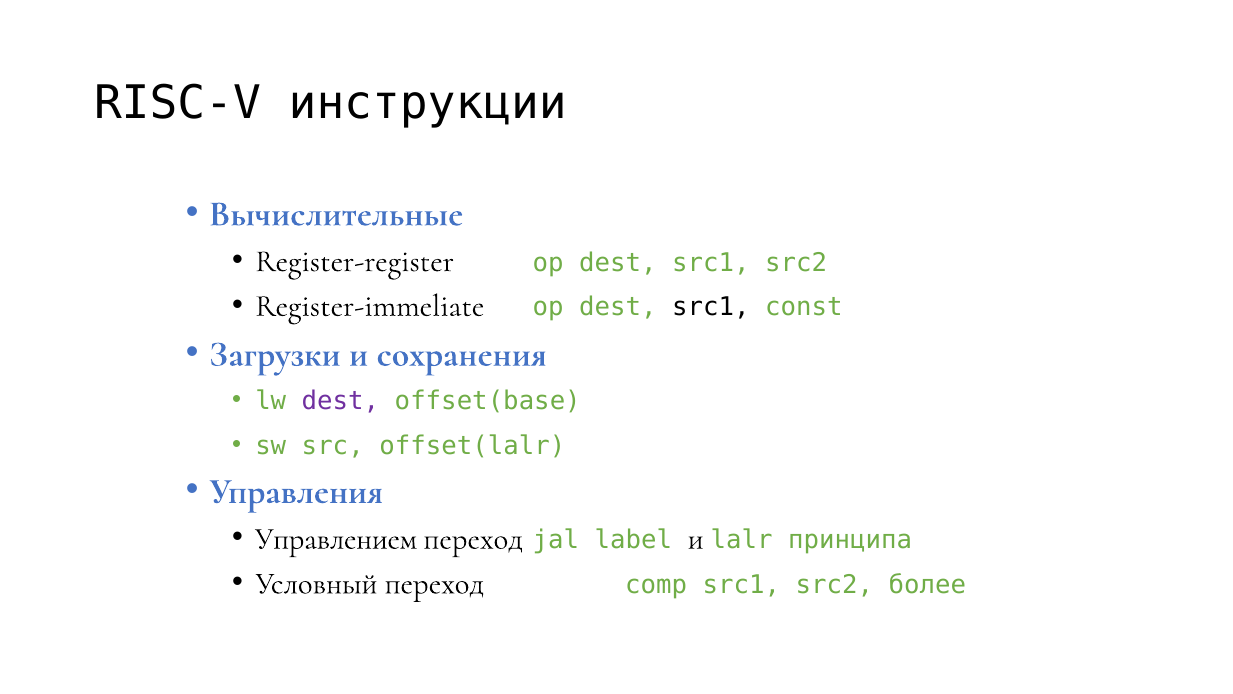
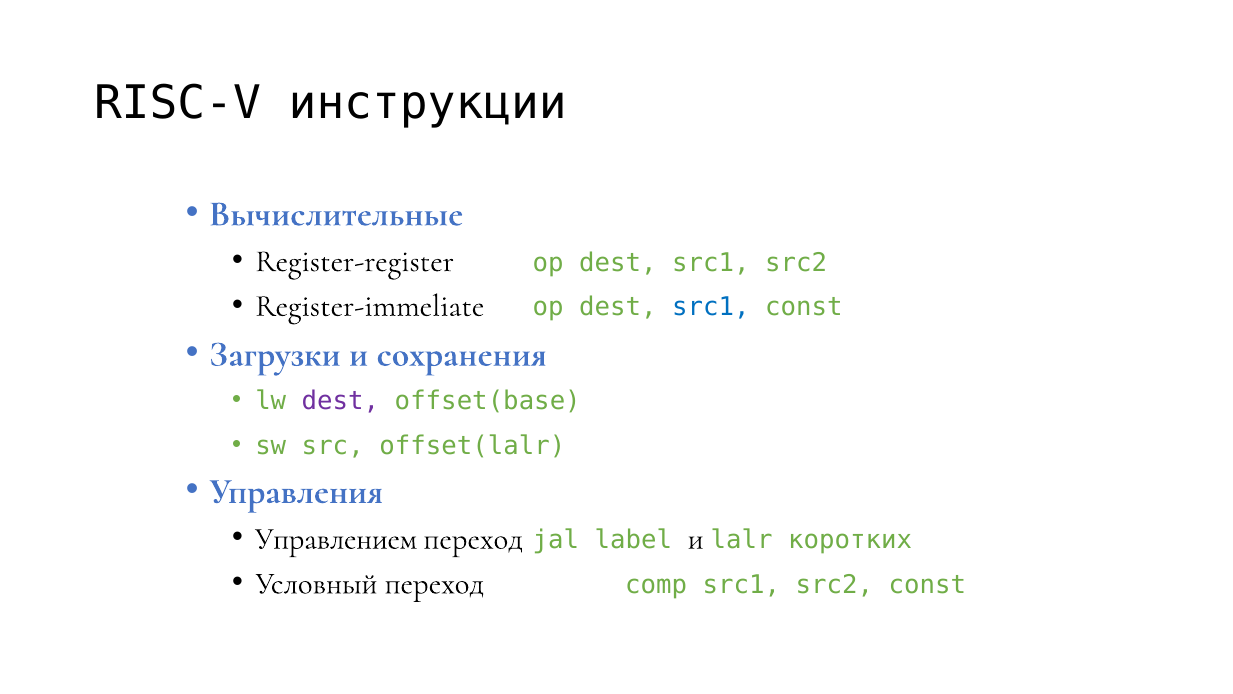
src1 colour: black -> blue (711, 307)
принципа: принципа -> коротких (850, 540)
src2 более: более -> const (927, 584)
